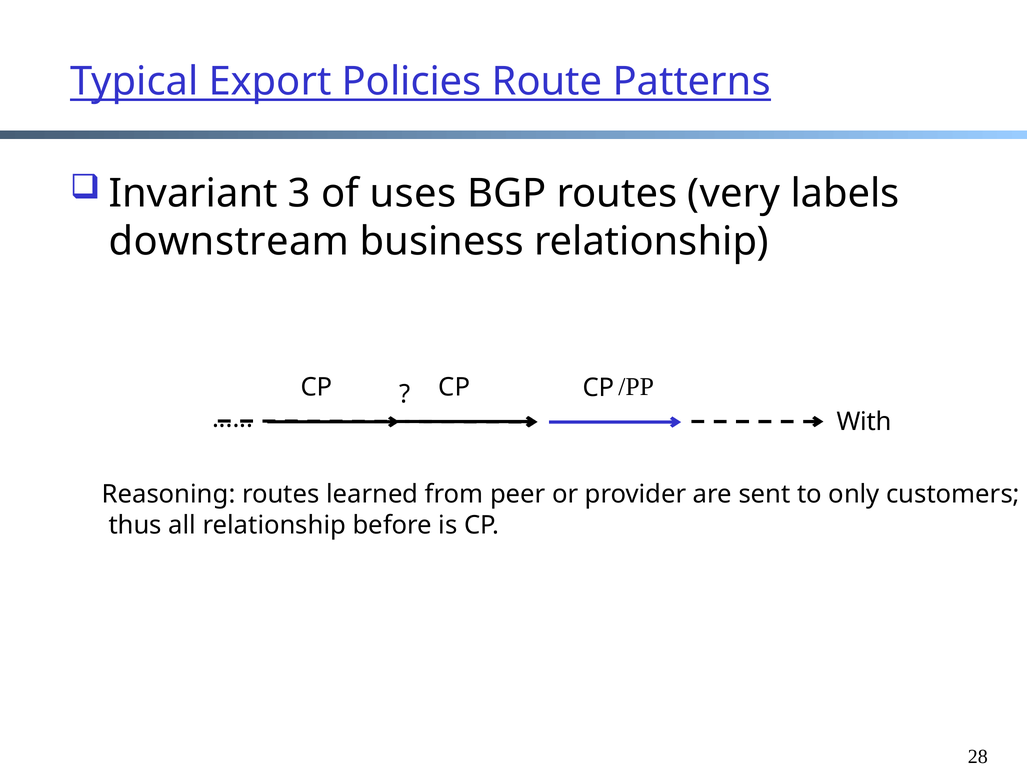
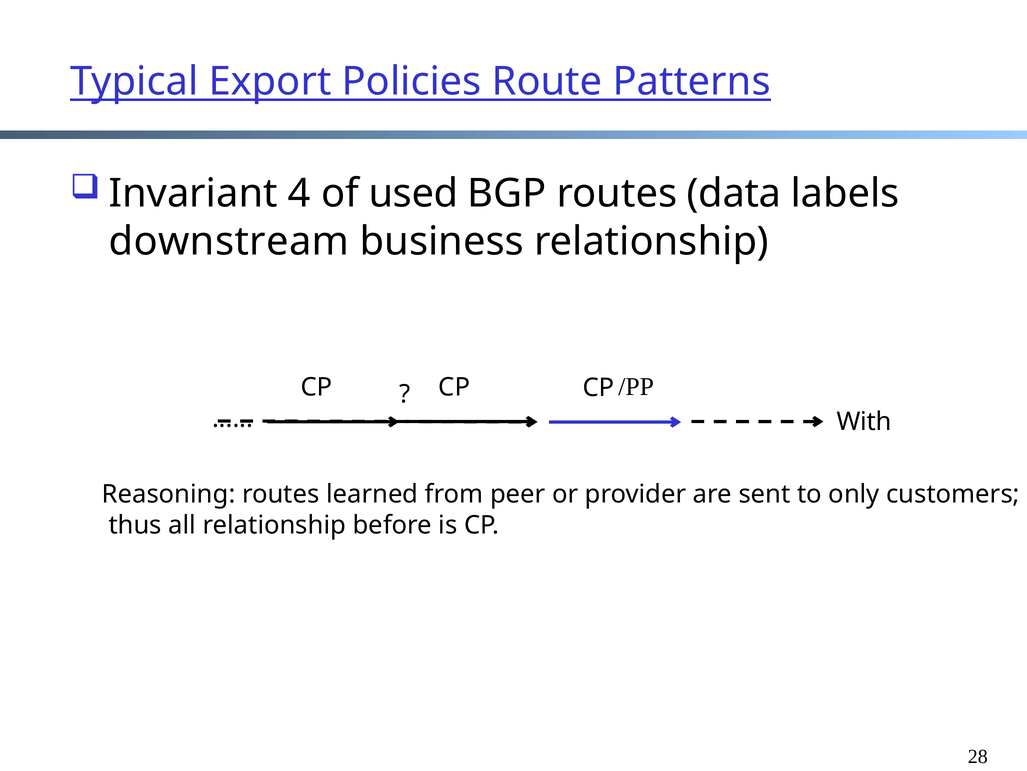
3: 3 -> 4 (299, 193)
uses: uses -> used (413, 193)
very: very -> data (734, 193)
